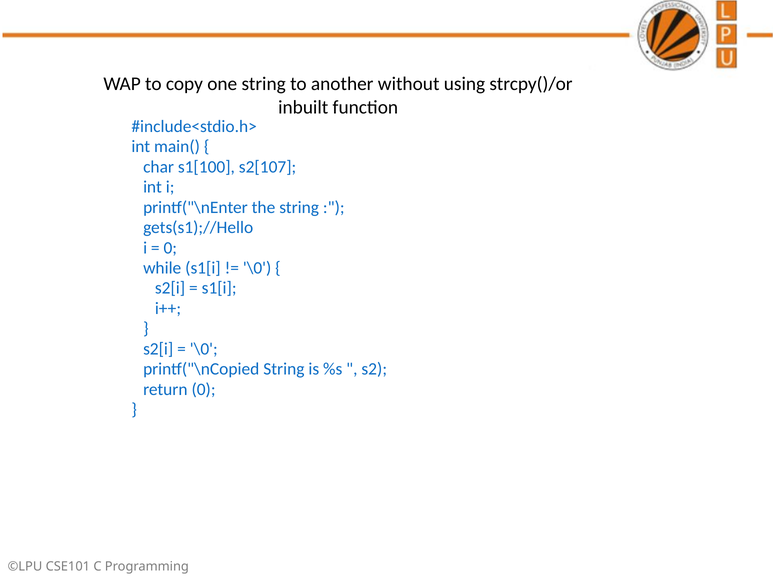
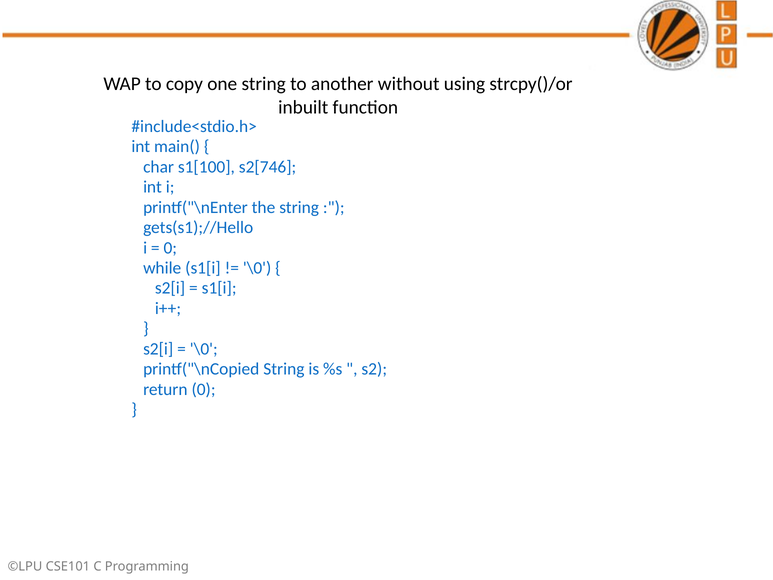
s2[107: s2[107 -> s2[746 (268, 167)
